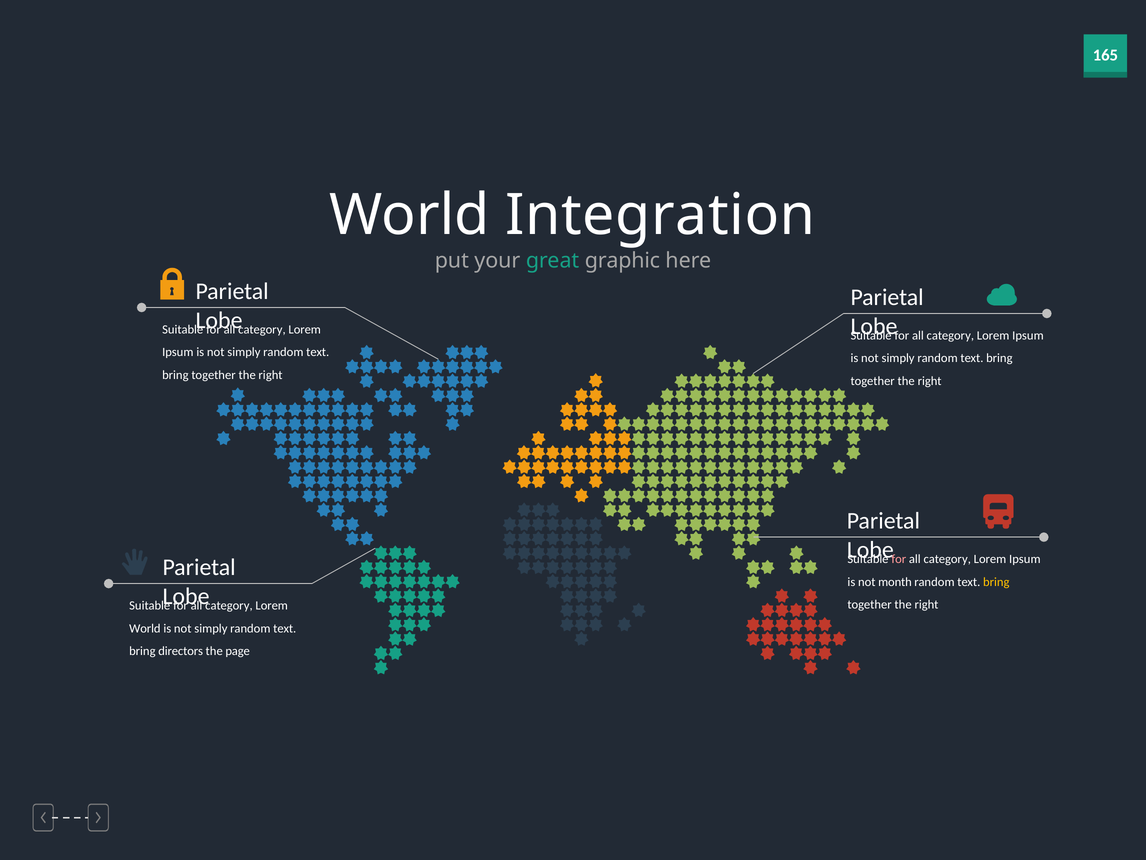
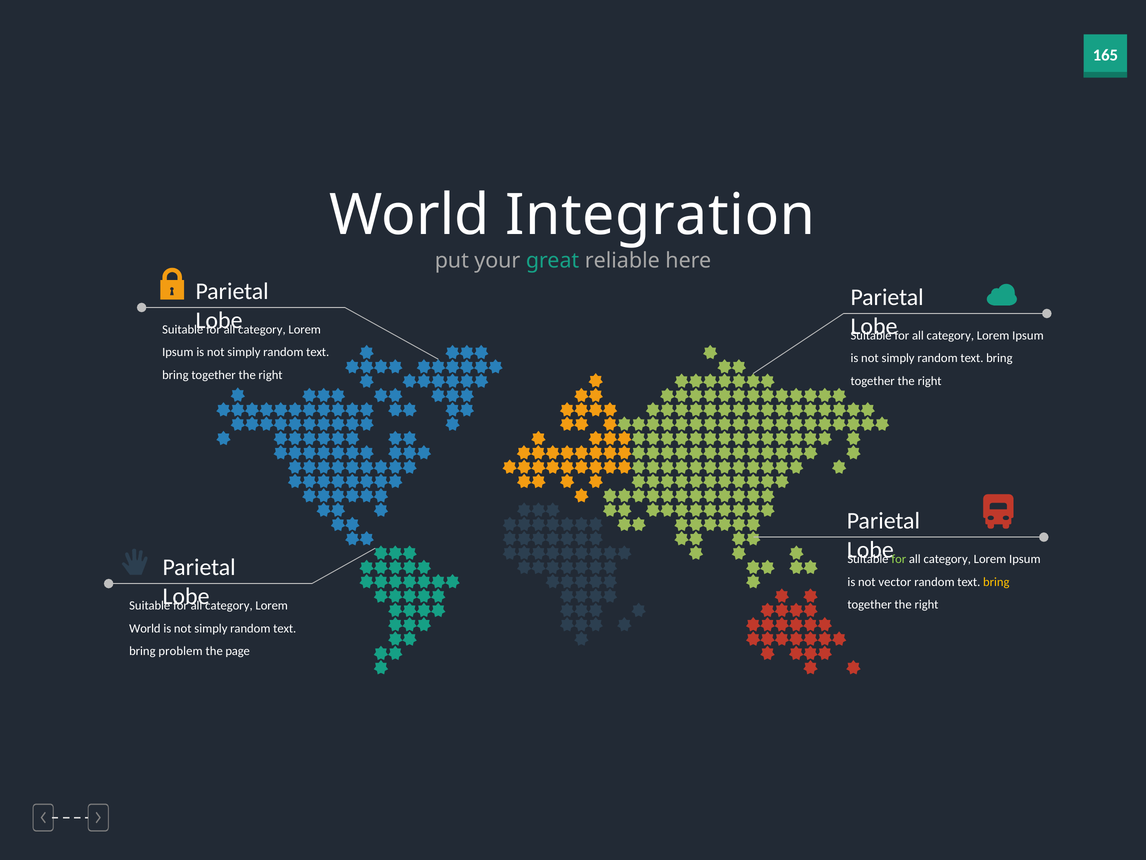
graphic: graphic -> reliable (622, 261)
for colour: pink -> light green (899, 559)
month: month -> vector (895, 582)
directors: directors -> problem (181, 651)
